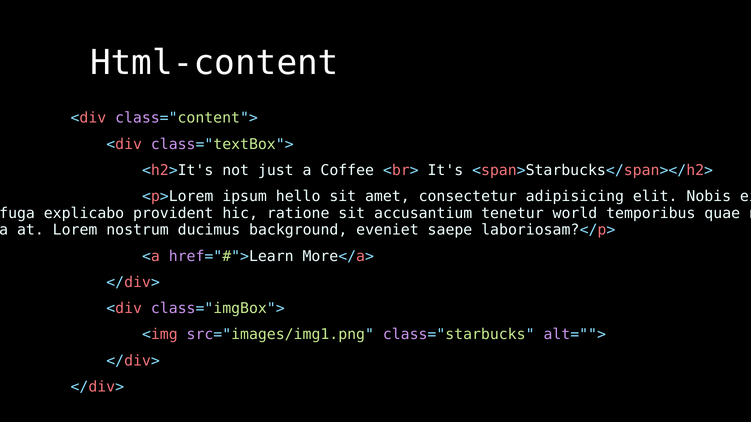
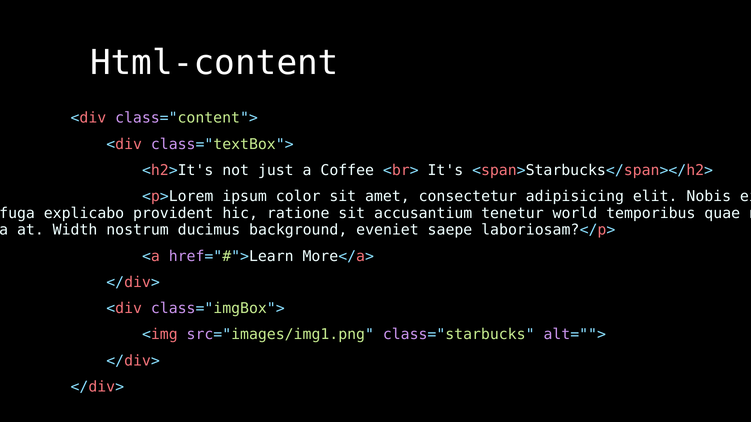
hello: hello -> color (298, 197)
Lorem: Lorem -> Width (75, 230)
